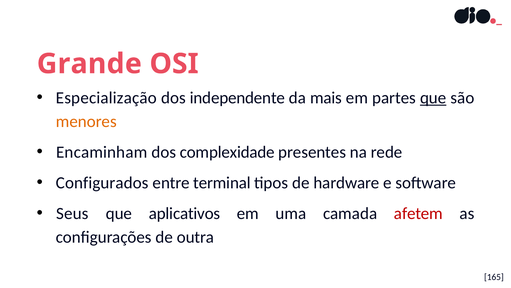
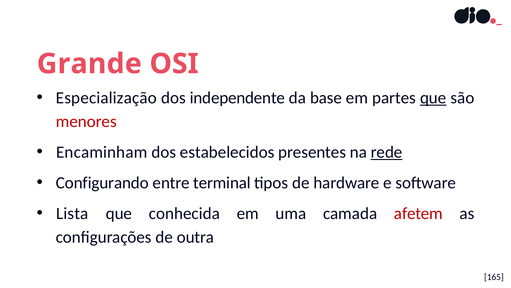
mais: mais -> base (326, 98)
menores colour: orange -> red (86, 121)
complexidade: complexidade -> estabelecidos (227, 152)
rede underline: none -> present (387, 152)
Configurados: Configurados -> Configurando (102, 182)
Seus: Seus -> Lista (72, 213)
aplicativos: aplicativos -> conhecida (184, 213)
